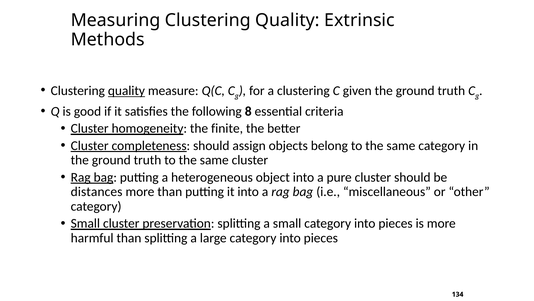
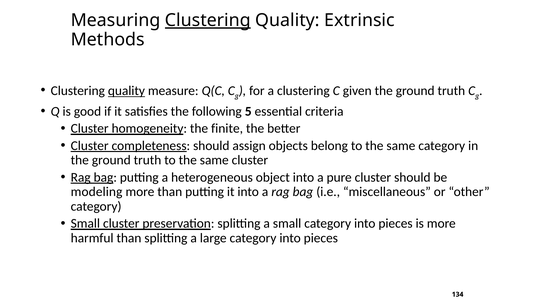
Clustering underline: none -> present (208, 20)
8: 8 -> 5 (248, 111)
distances: distances -> modeling (97, 191)
